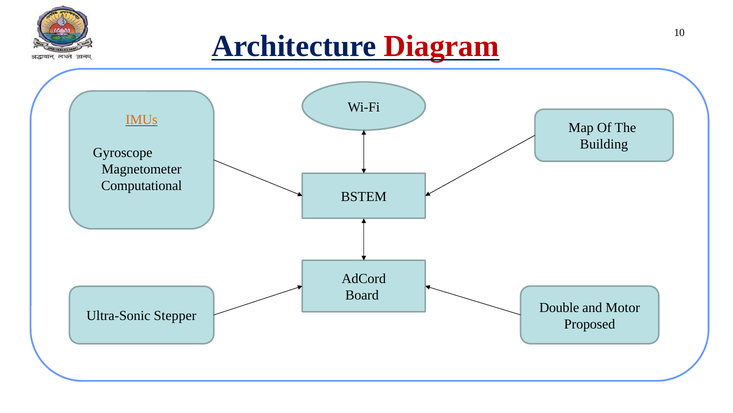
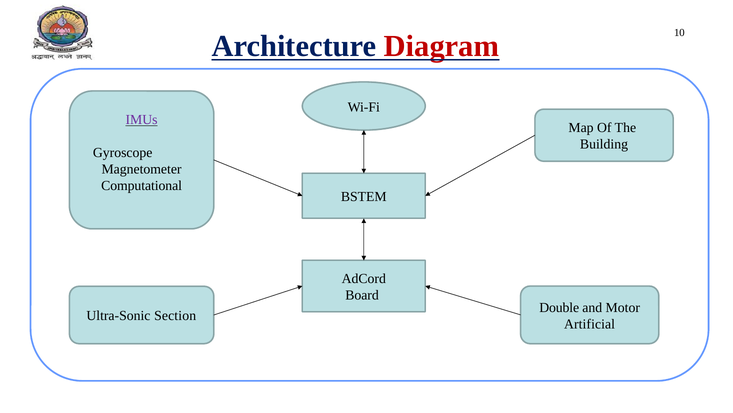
IMUs colour: orange -> purple (142, 119)
Stepper: Stepper -> Section (175, 315)
Proposed: Proposed -> Artificial (590, 324)
